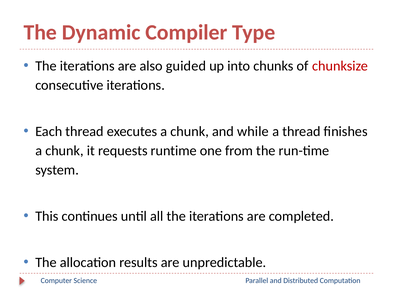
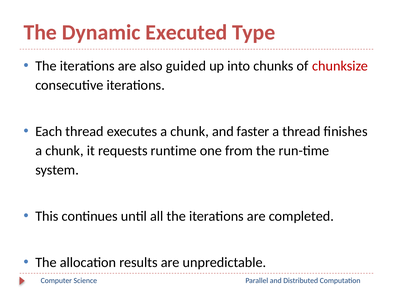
Compiler: Compiler -> Executed (186, 32)
while: while -> faster (253, 131)
